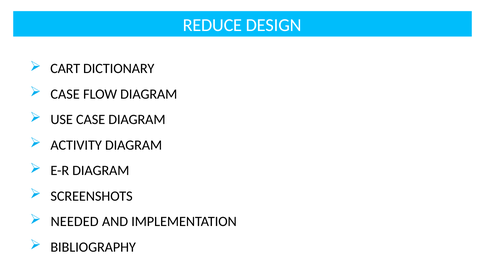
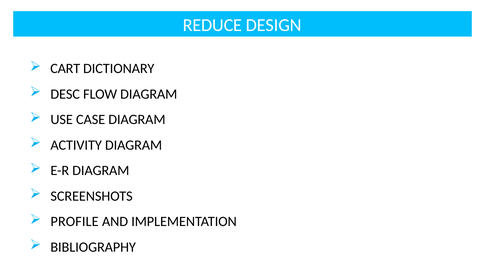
CASE: CASE -> DESC (65, 94)
NEEDED: NEEDED -> PROFILE (75, 221)
